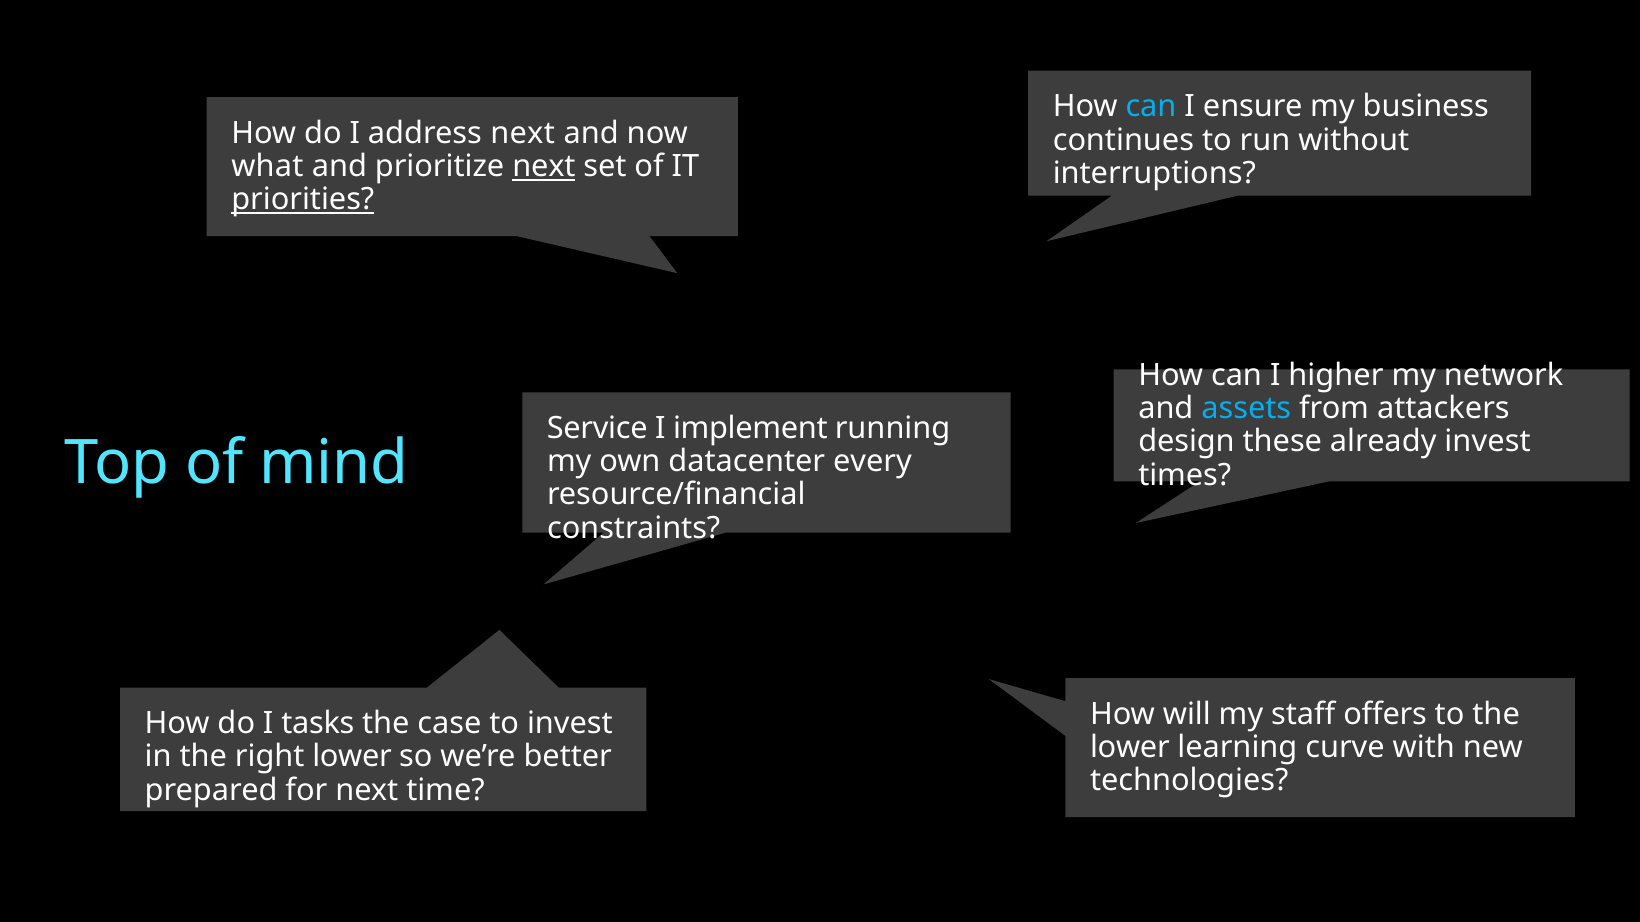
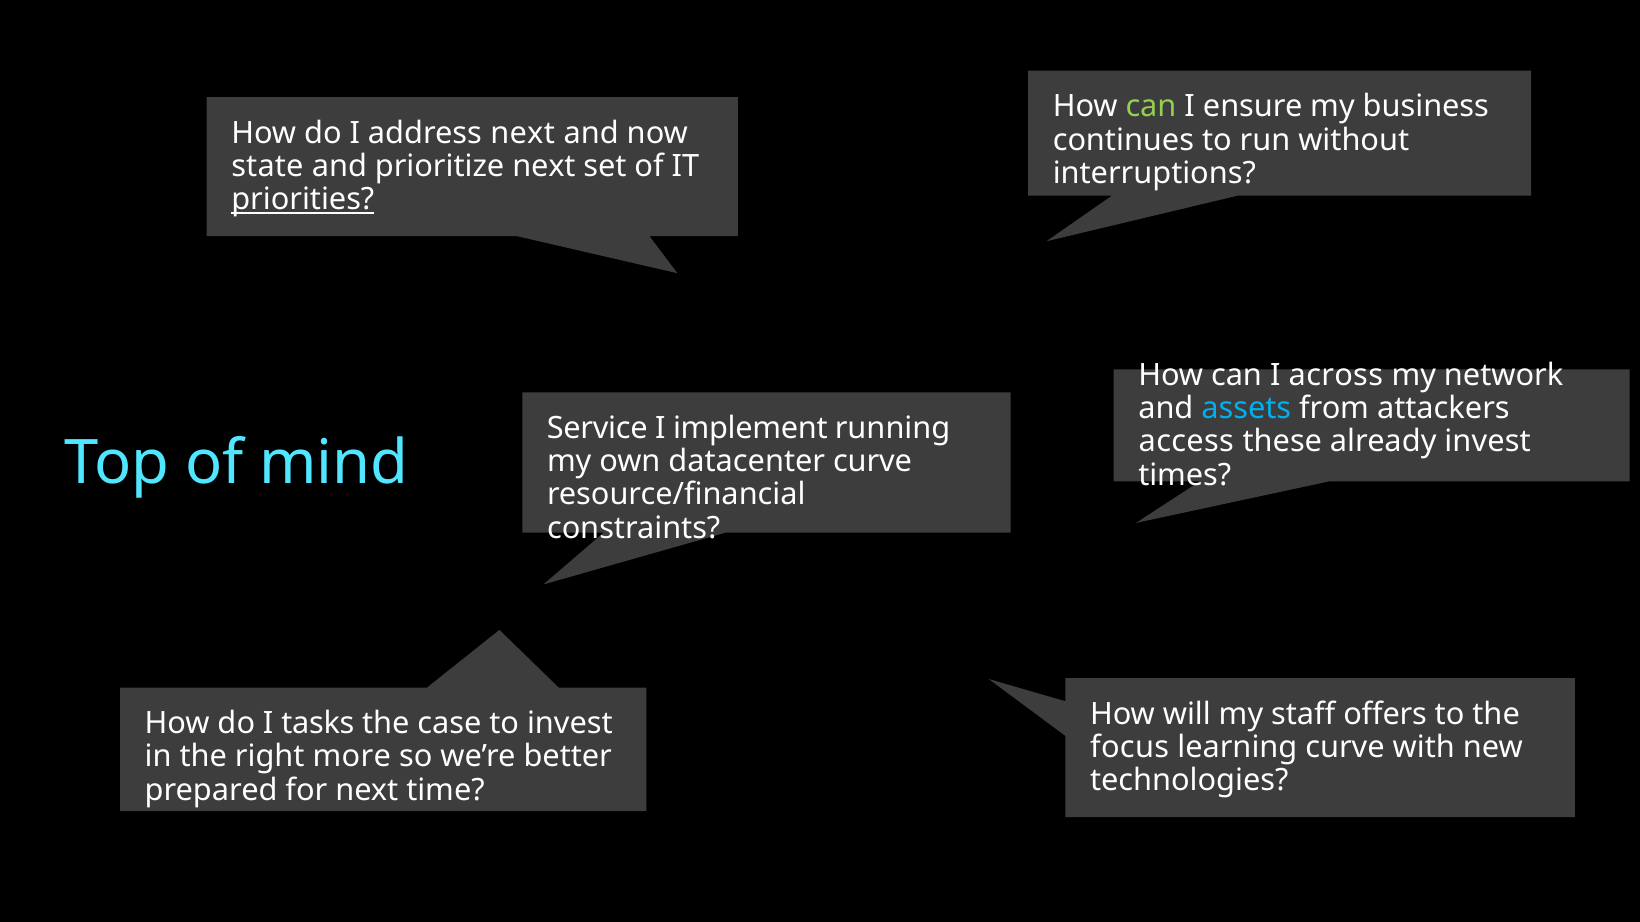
can colour: light blue -> light green (1151, 107)
what: what -> state (267, 167)
next underline: present -> none (544, 167)
higher: higher -> across (1336, 376)
design: design -> access (1186, 442)
datacenter every: every -> curve (873, 462)
lower: lower -> focus (1130, 748)
right lower: lower -> more (352, 757)
